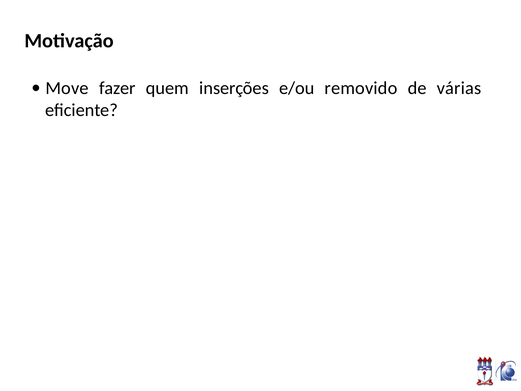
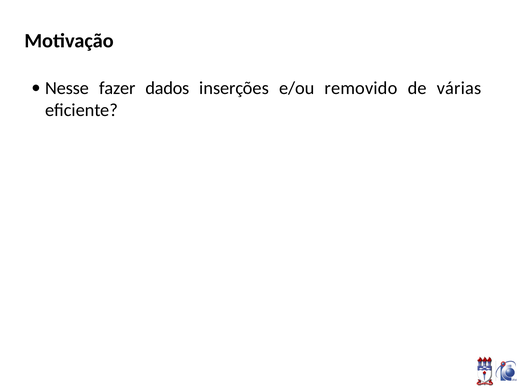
Move: Move -> Nesse (67, 88)
quem: quem -> dados (167, 88)
